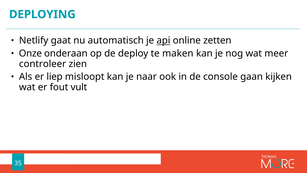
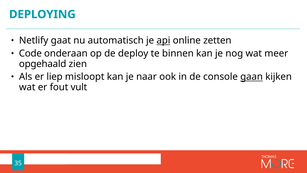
Onze: Onze -> Code (30, 53)
maken: maken -> binnen (178, 53)
controleer: controleer -> opgehaald (43, 64)
gaan underline: none -> present (252, 77)
